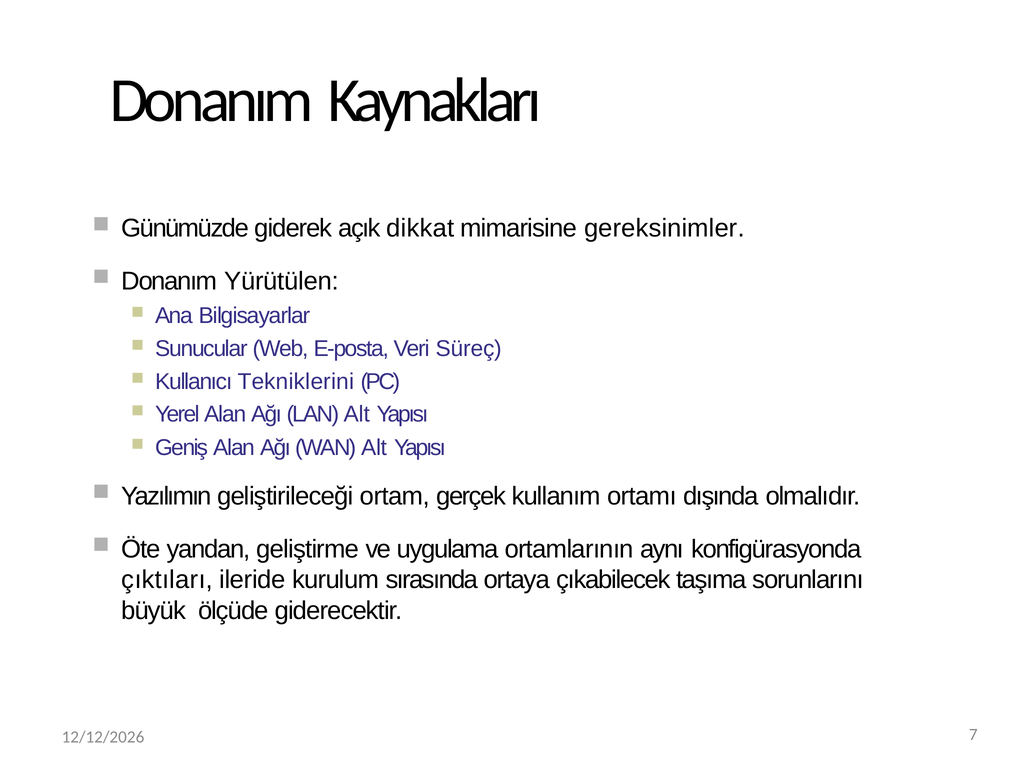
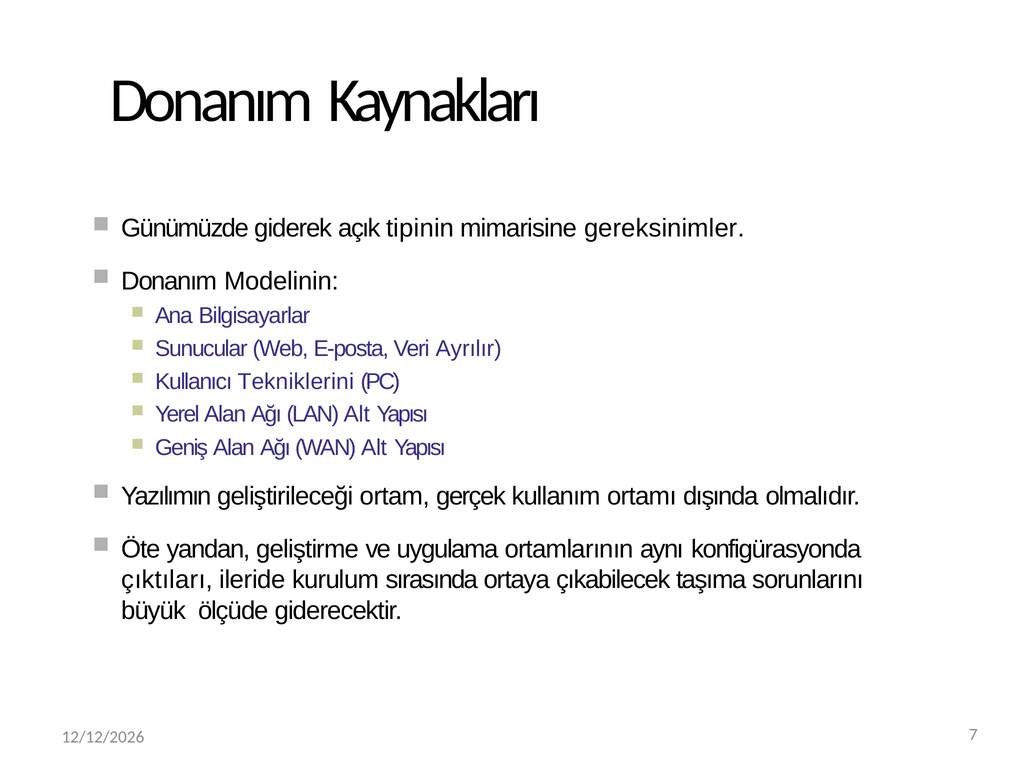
dikkat: dikkat -> tipinin (420, 228)
Yürütülen: Yürütülen -> Modelinin (282, 281)
Süreç: Süreç -> Ayrılır (469, 349)
